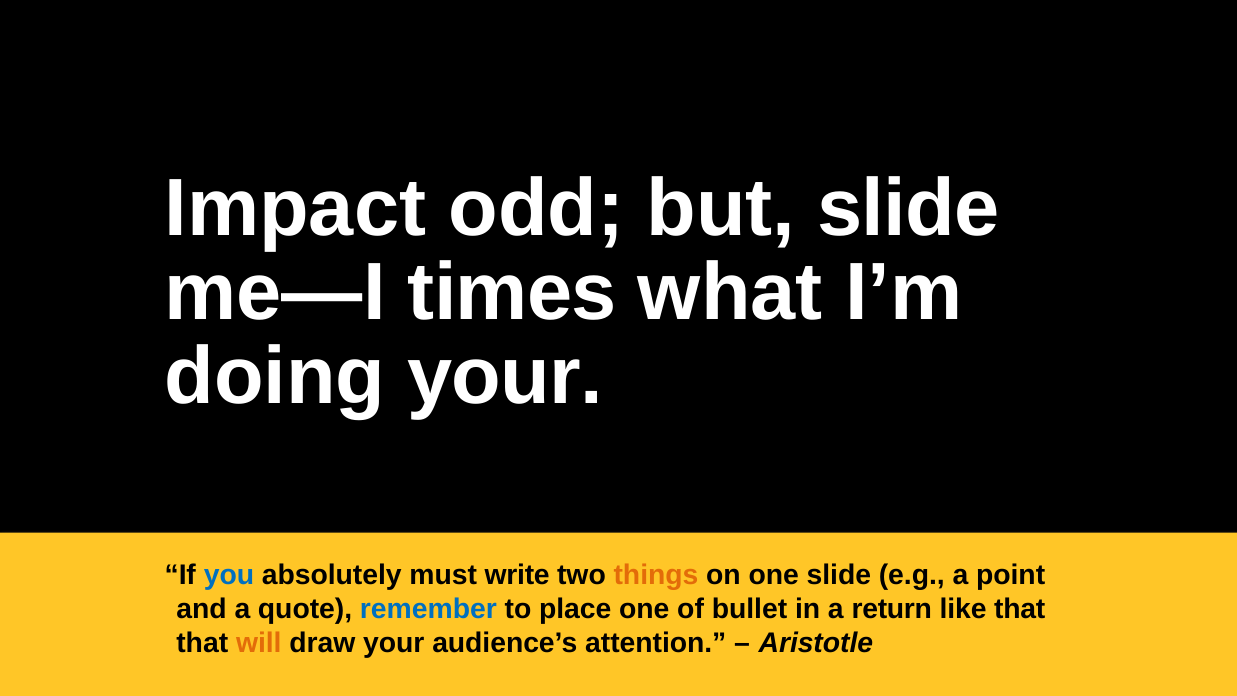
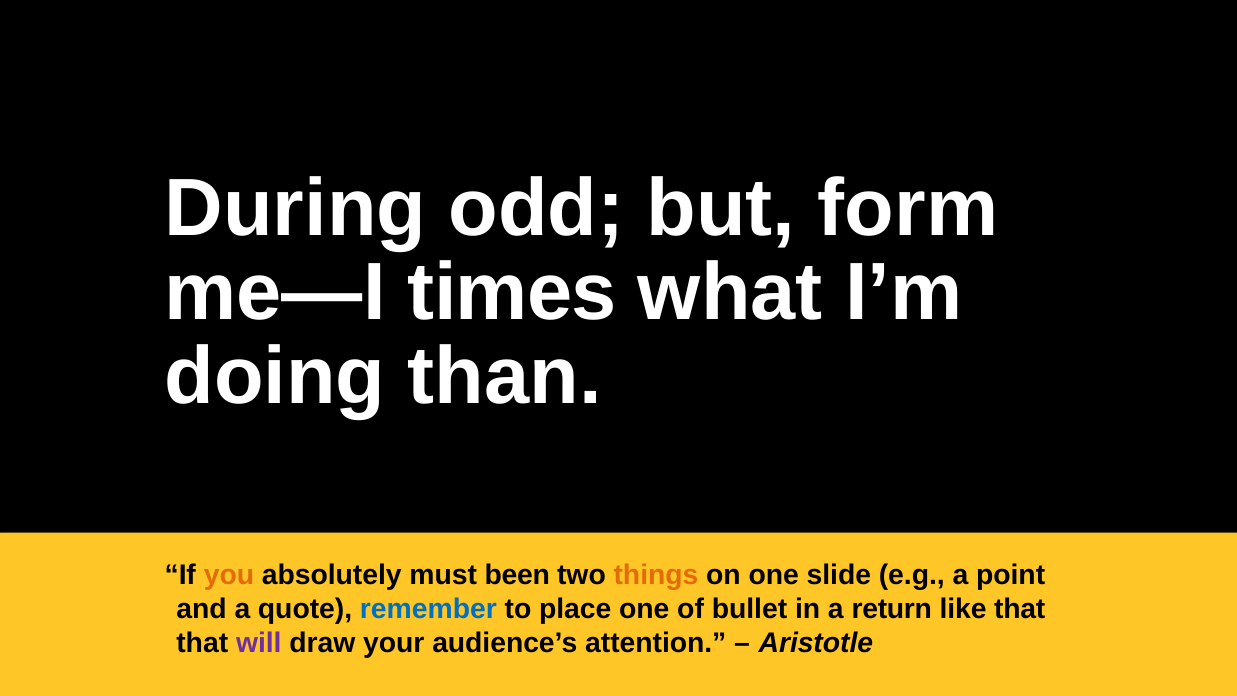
Impact: Impact -> During (295, 209)
but slide: slide -> form (908, 209)
doing your: your -> than (505, 376)
you colour: blue -> orange (229, 575)
write: write -> been (517, 575)
will colour: orange -> purple (259, 643)
